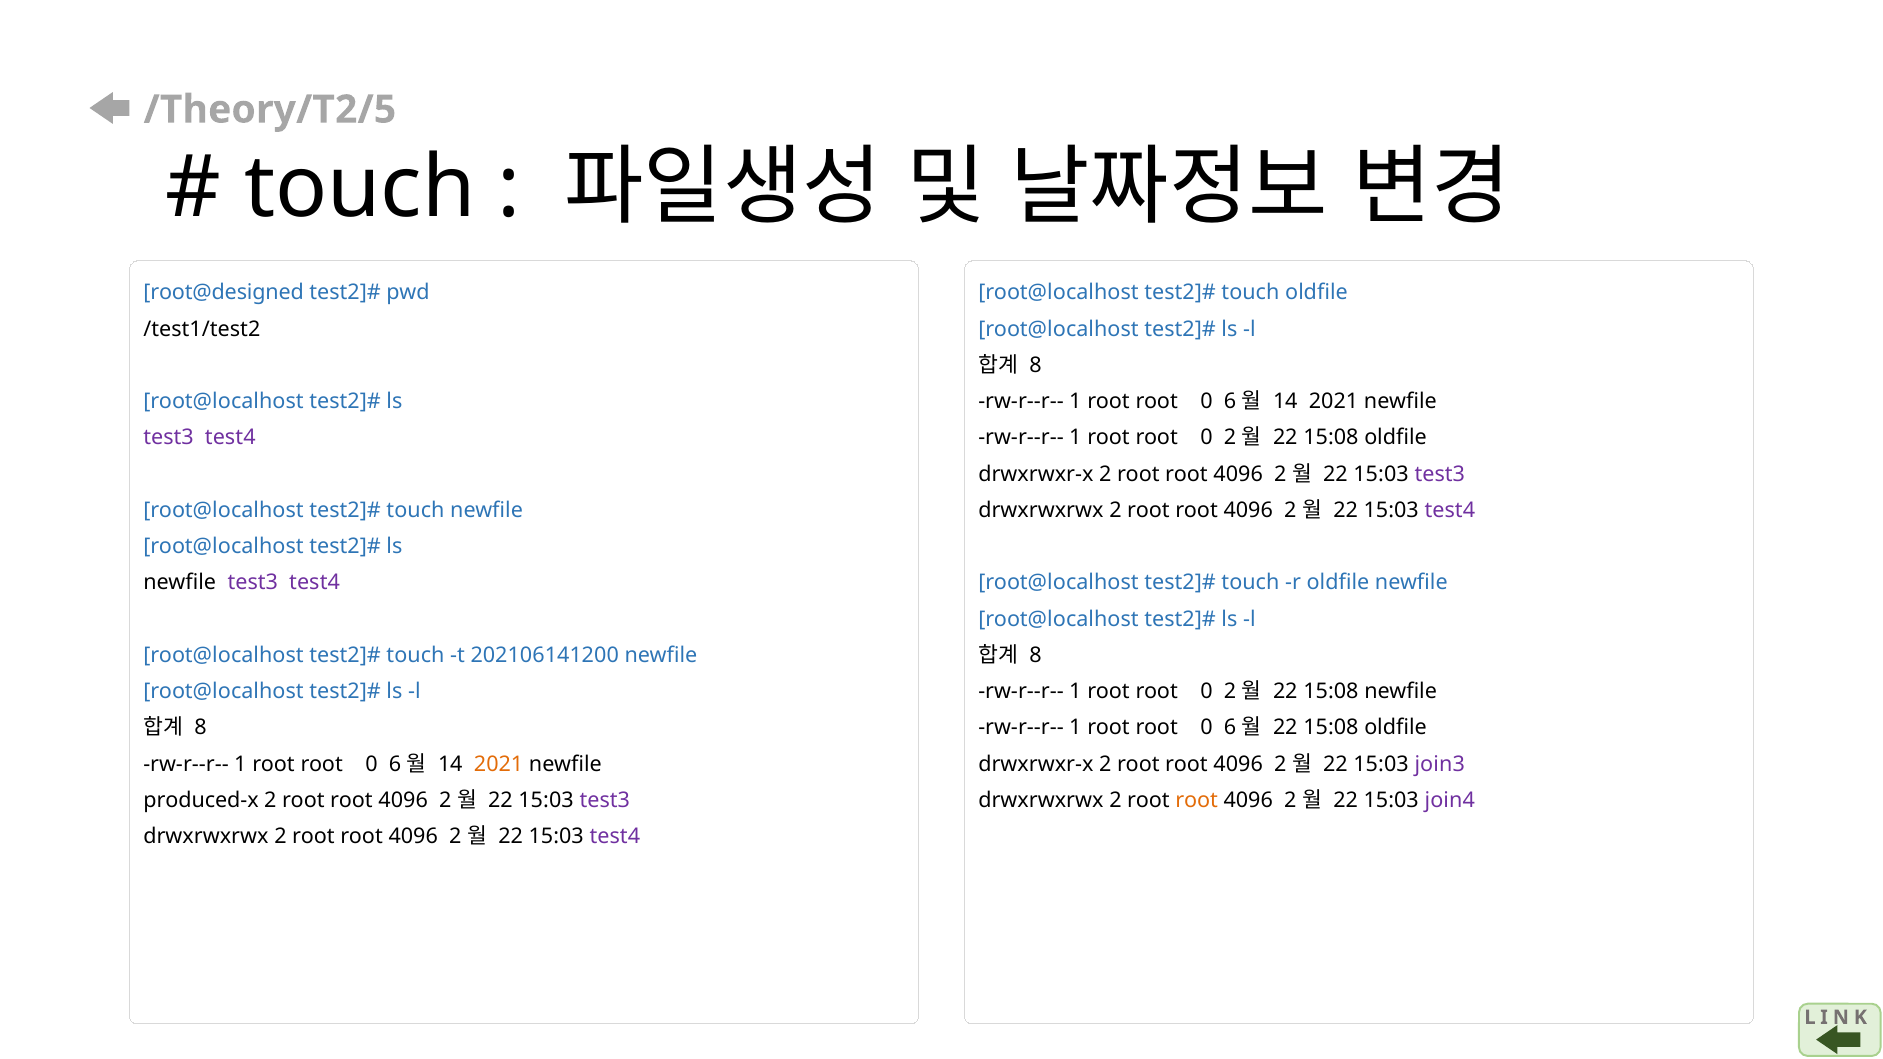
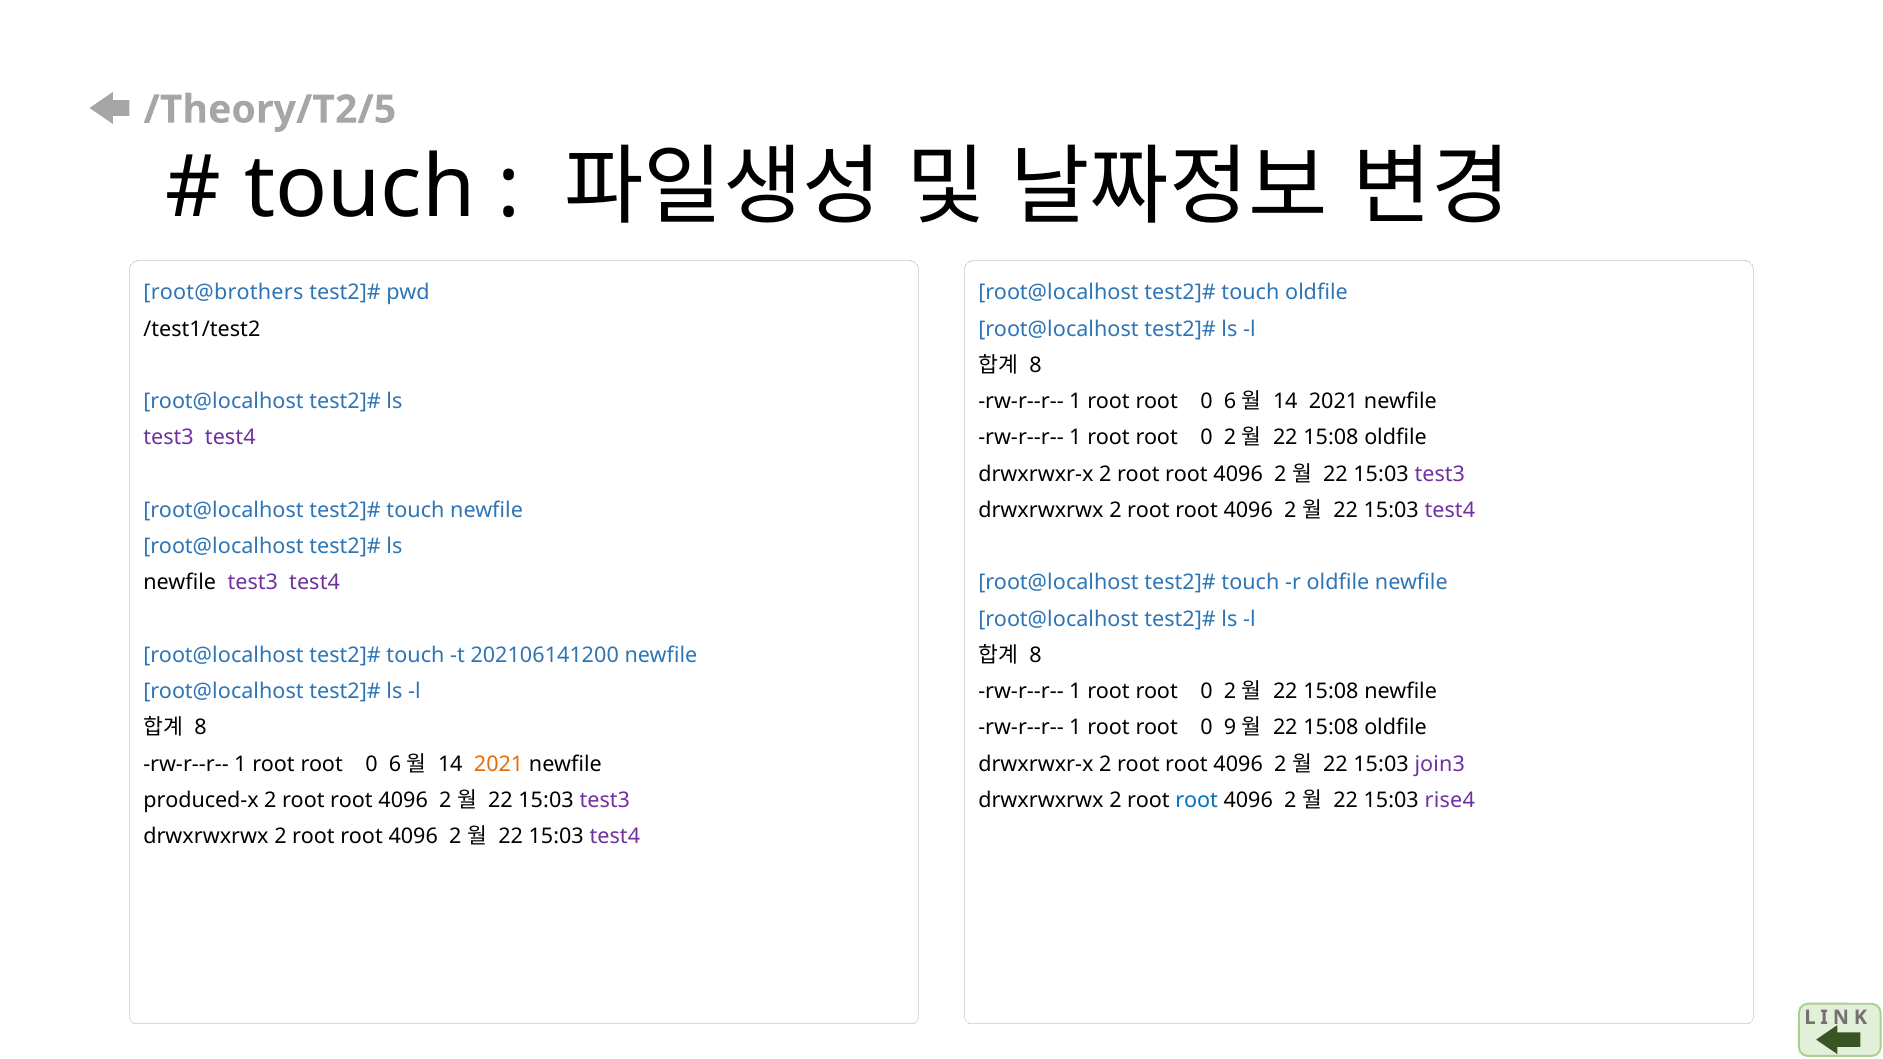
root@designed: root@designed -> root@brothers (223, 293)
6: 6 -> 9 (1230, 728)
root colour: orange -> blue (1197, 800)
join4: join4 -> rise4 (1450, 800)
